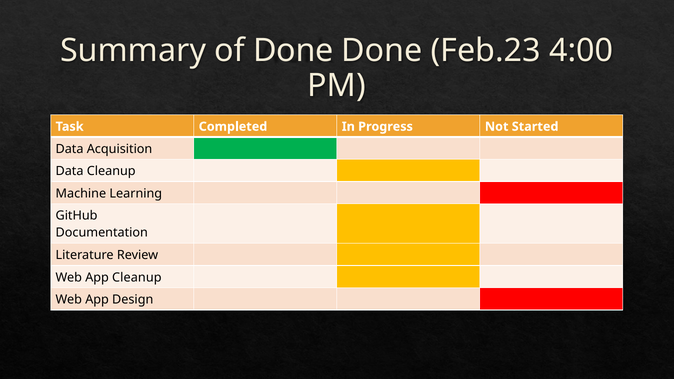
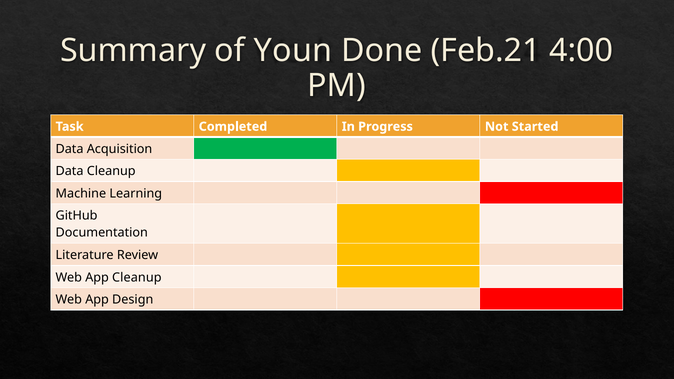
of Done: Done -> Youn (293, 51)
Feb.23: Feb.23 -> Feb.21 (486, 51)
